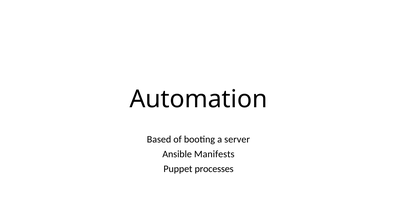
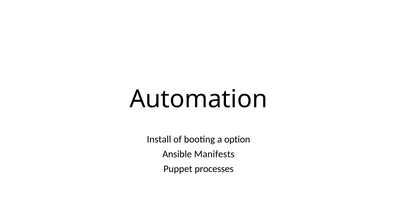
Based: Based -> Install (159, 140)
server: server -> option (237, 140)
